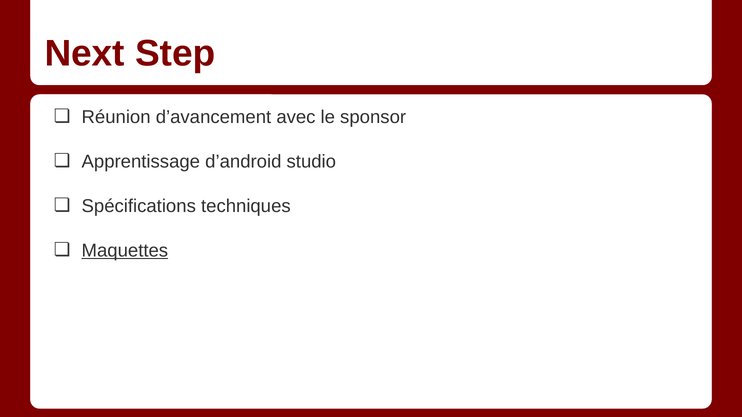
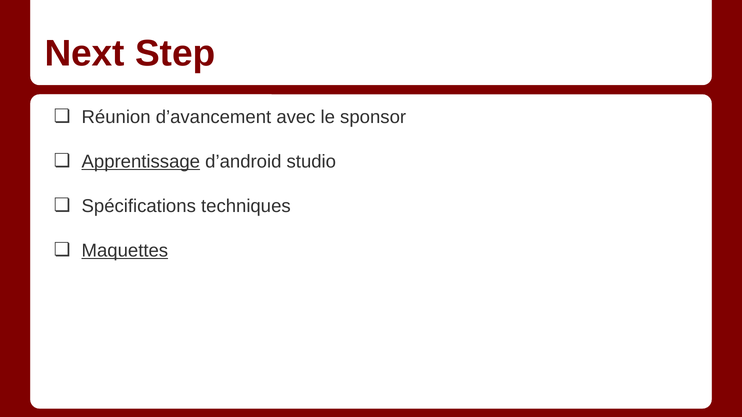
Apprentissage underline: none -> present (141, 162)
